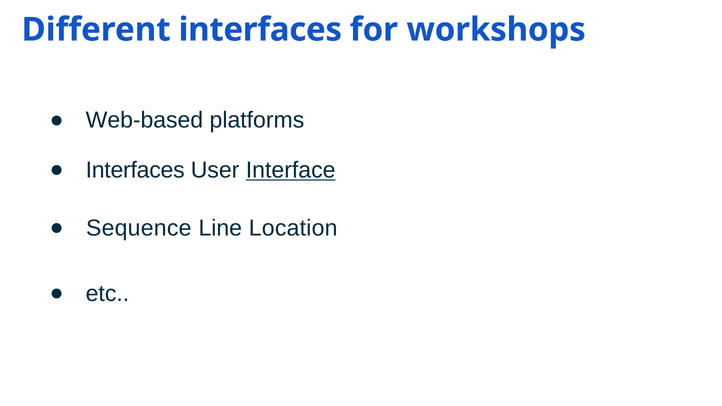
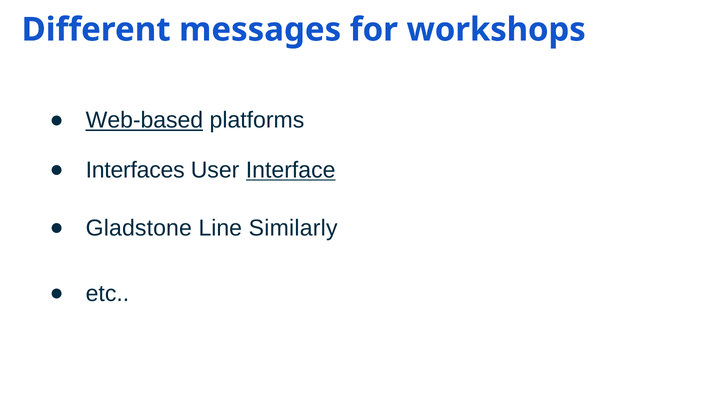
Different interfaces: interfaces -> messages (260, 30)
Web-based underline: none -> present (144, 120)
Sequence: Sequence -> Gladstone (139, 228)
Location: Location -> Similarly (293, 228)
